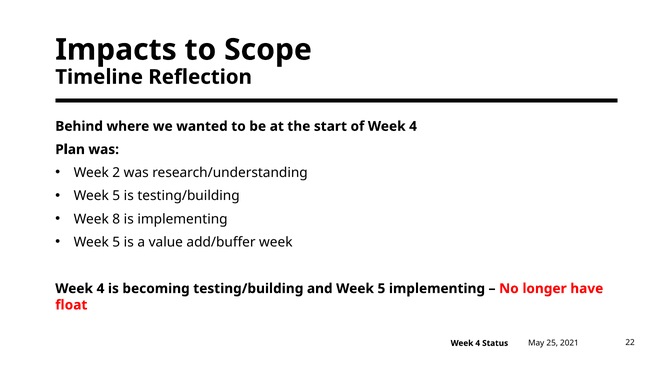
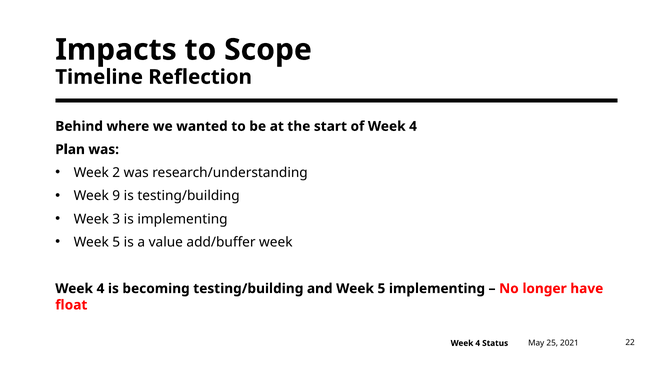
5: 5 -> 9 (116, 196)
8: 8 -> 3 (116, 219)
